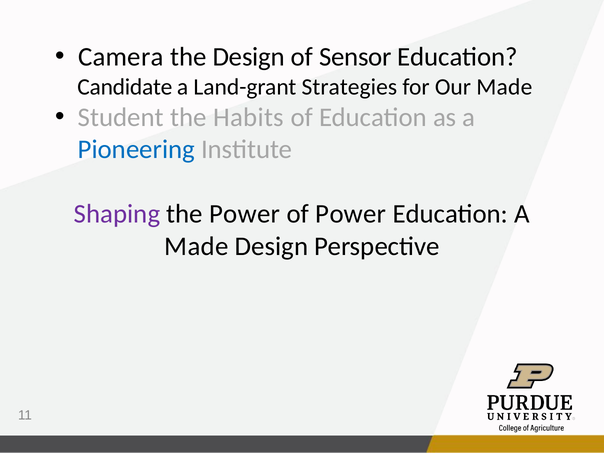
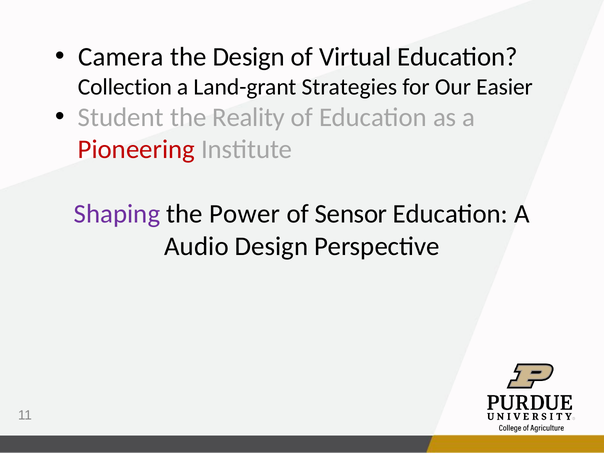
Sensor: Sensor -> Virtual (355, 57)
Candidate: Candidate -> Collection (125, 87)
Our Made: Made -> Easier (505, 87)
Habits: Habits -> Reality (249, 117)
Pioneering colour: blue -> red (136, 149)
of Power: Power -> Sensor (351, 214)
Made: Made -> Audio (197, 246)
